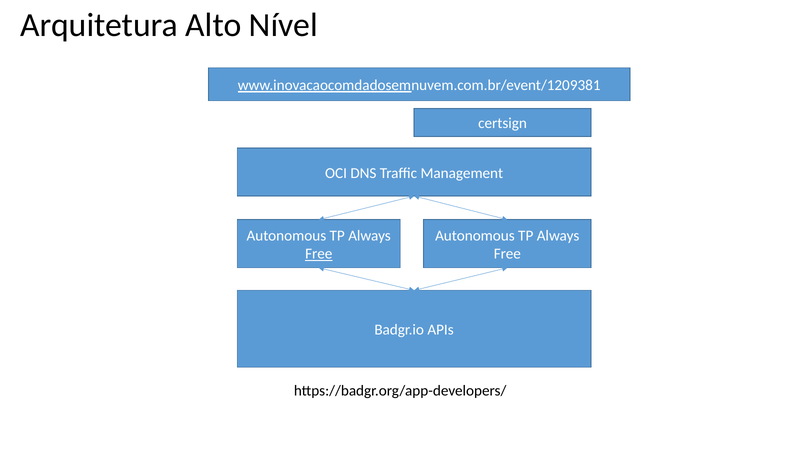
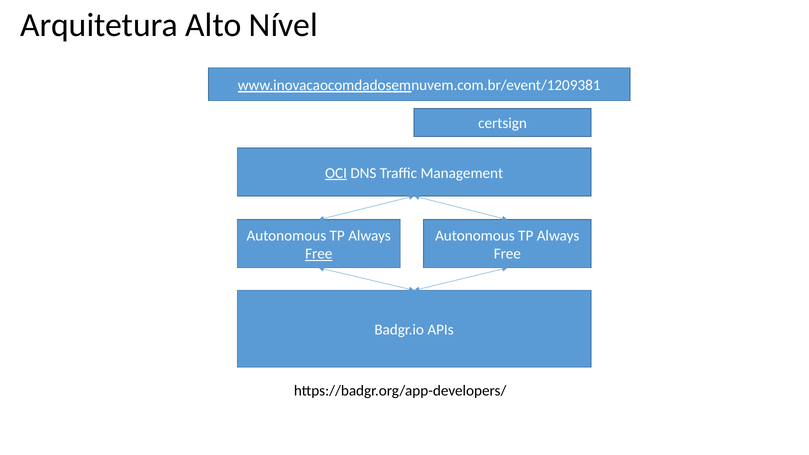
OCI underline: none -> present (336, 173)
